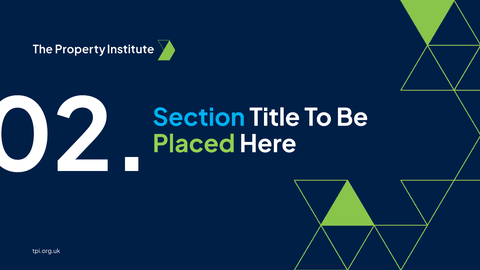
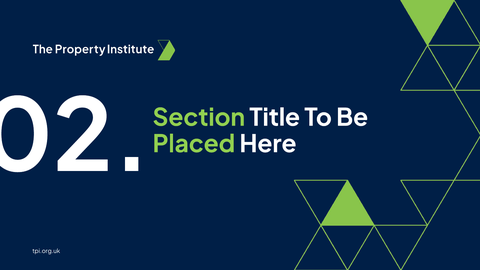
Section colour: light blue -> light green (199, 118)
